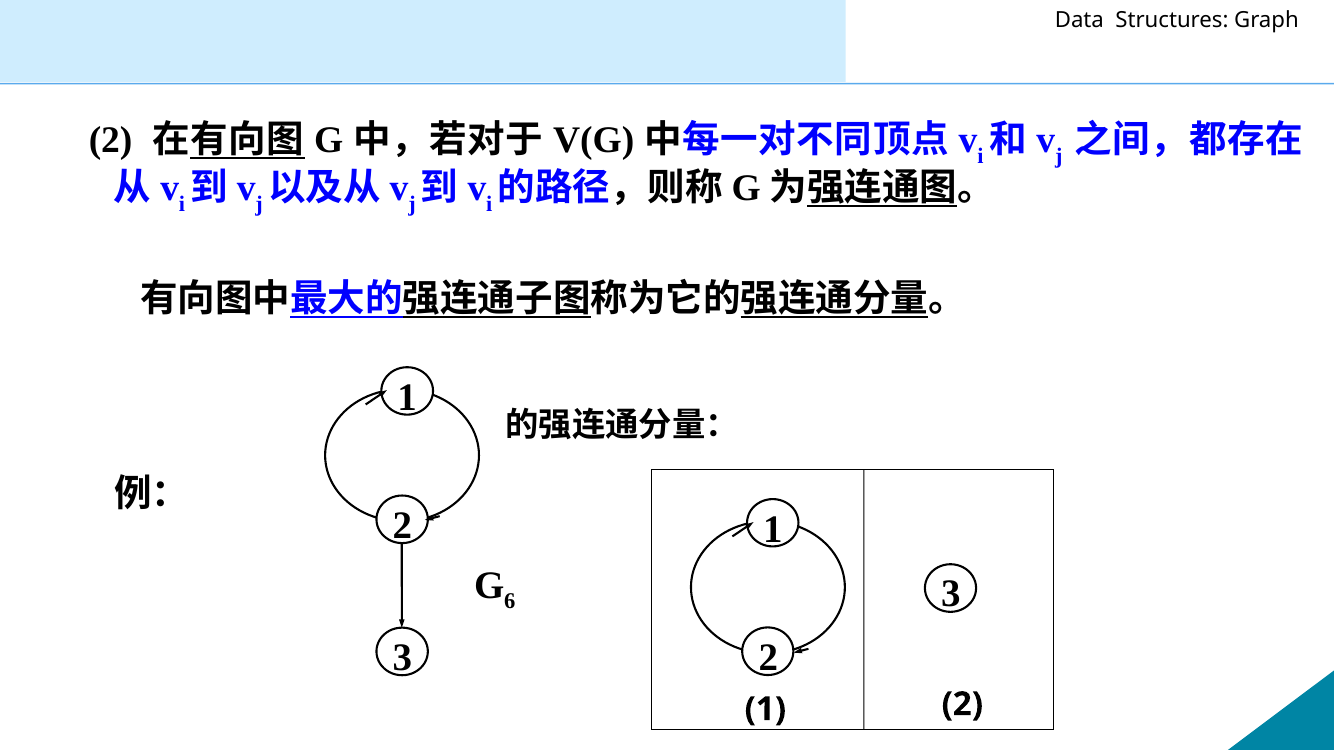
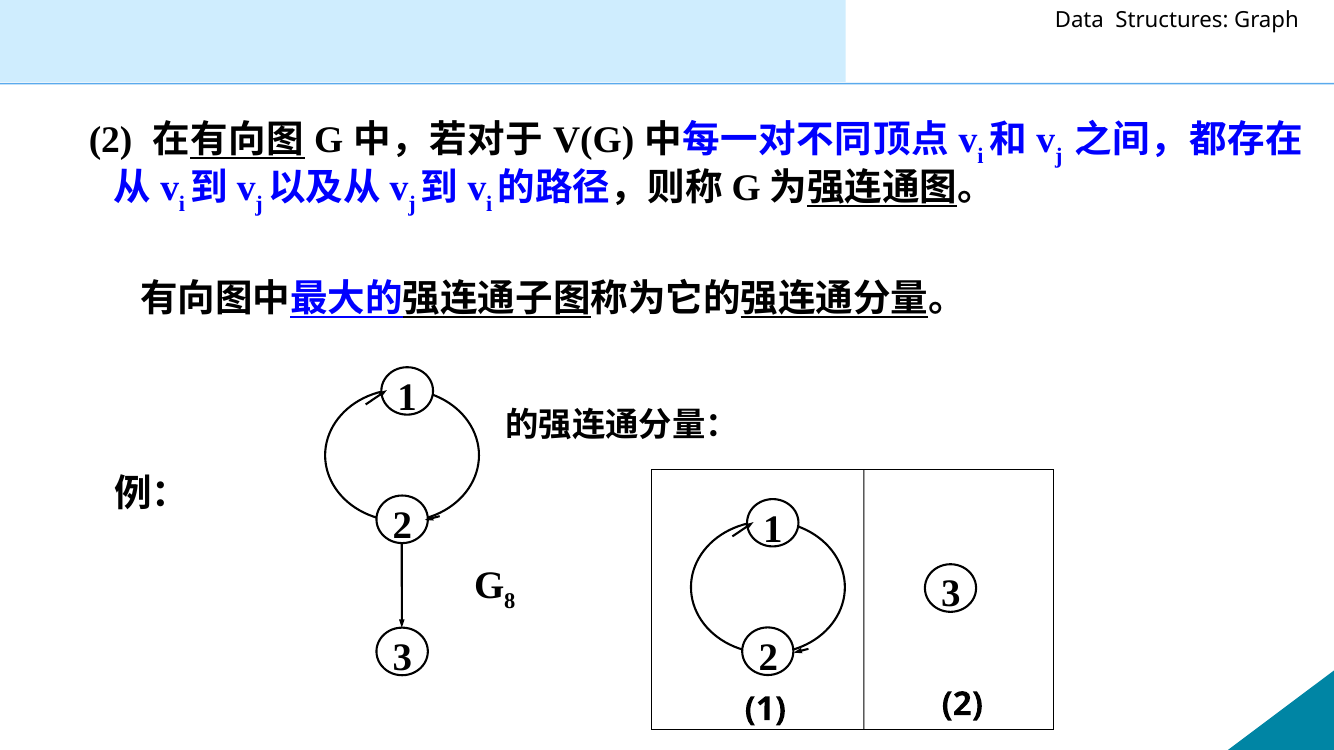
6: 6 -> 8 (510, 601)
